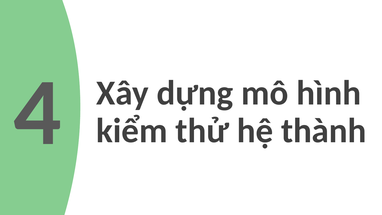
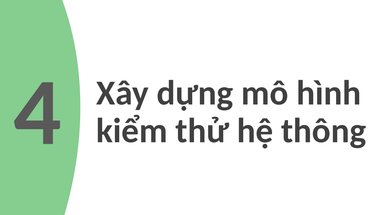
thành: thành -> thông (324, 131)
